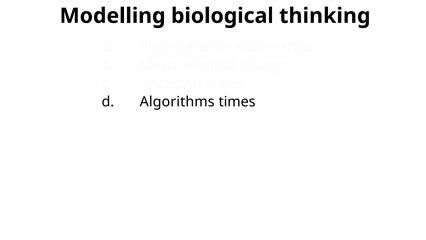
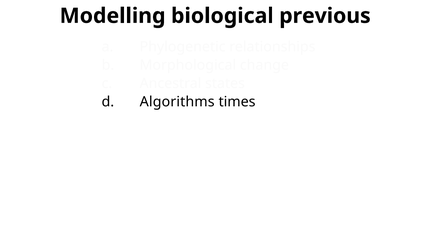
thinking: thinking -> previous (325, 16)
